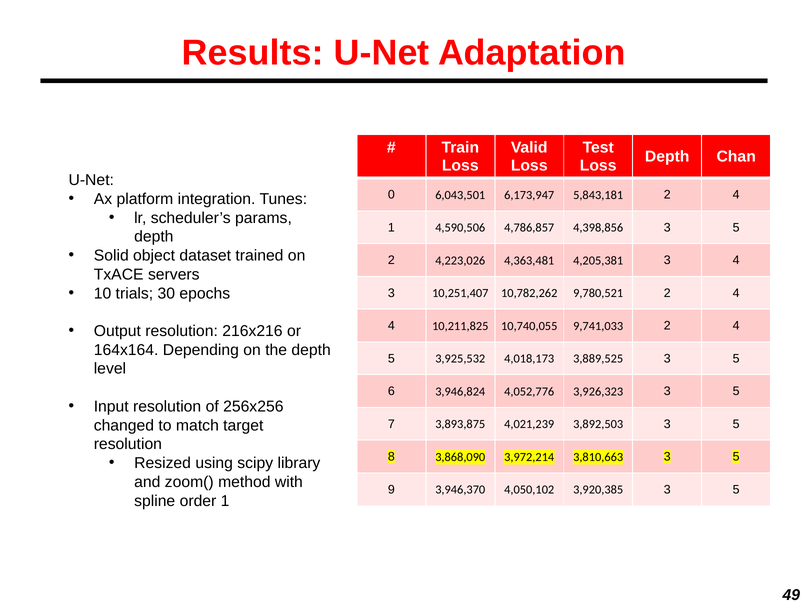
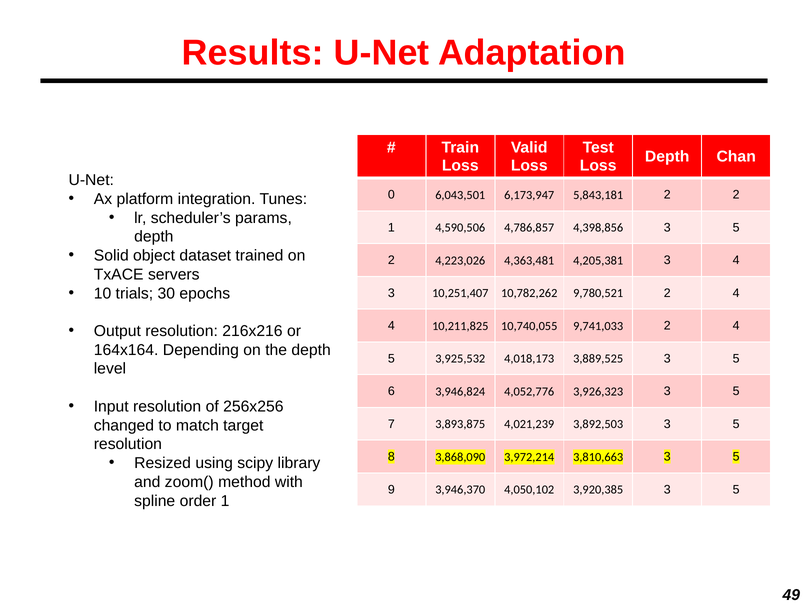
5,843,181 2 4: 4 -> 2 (736, 195)
